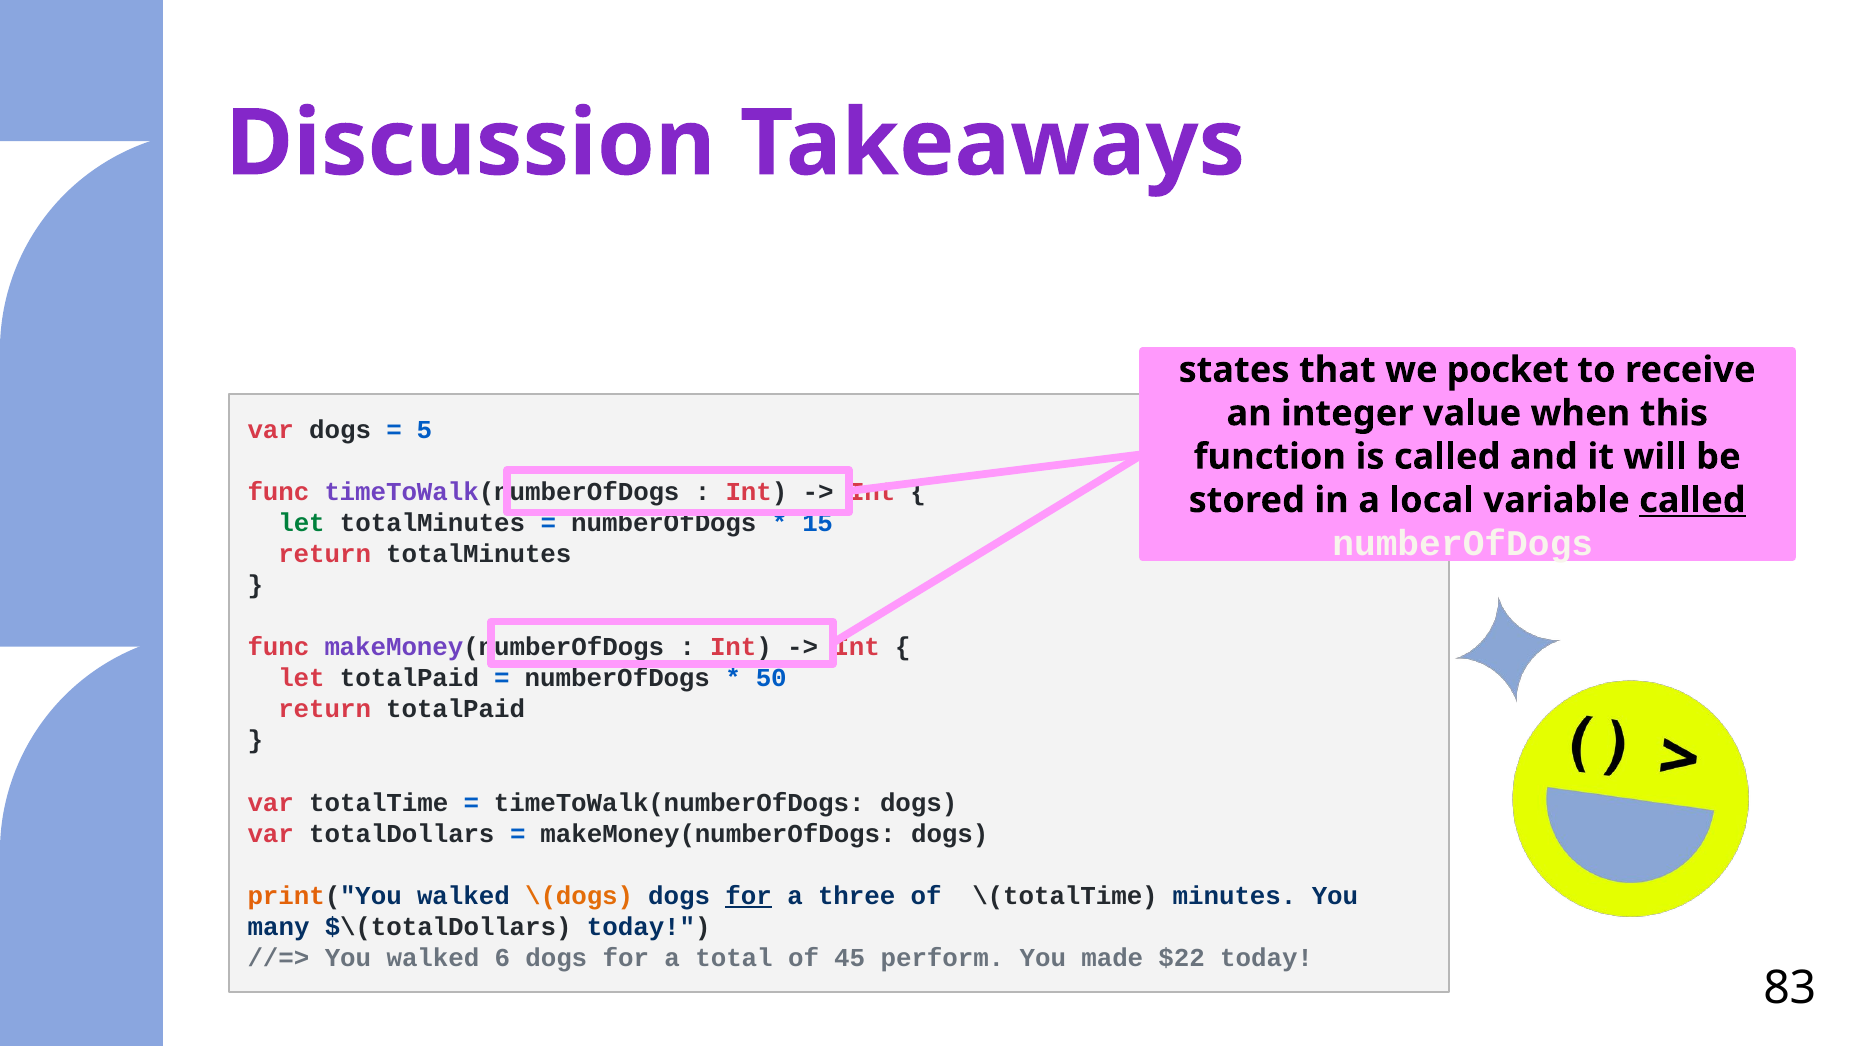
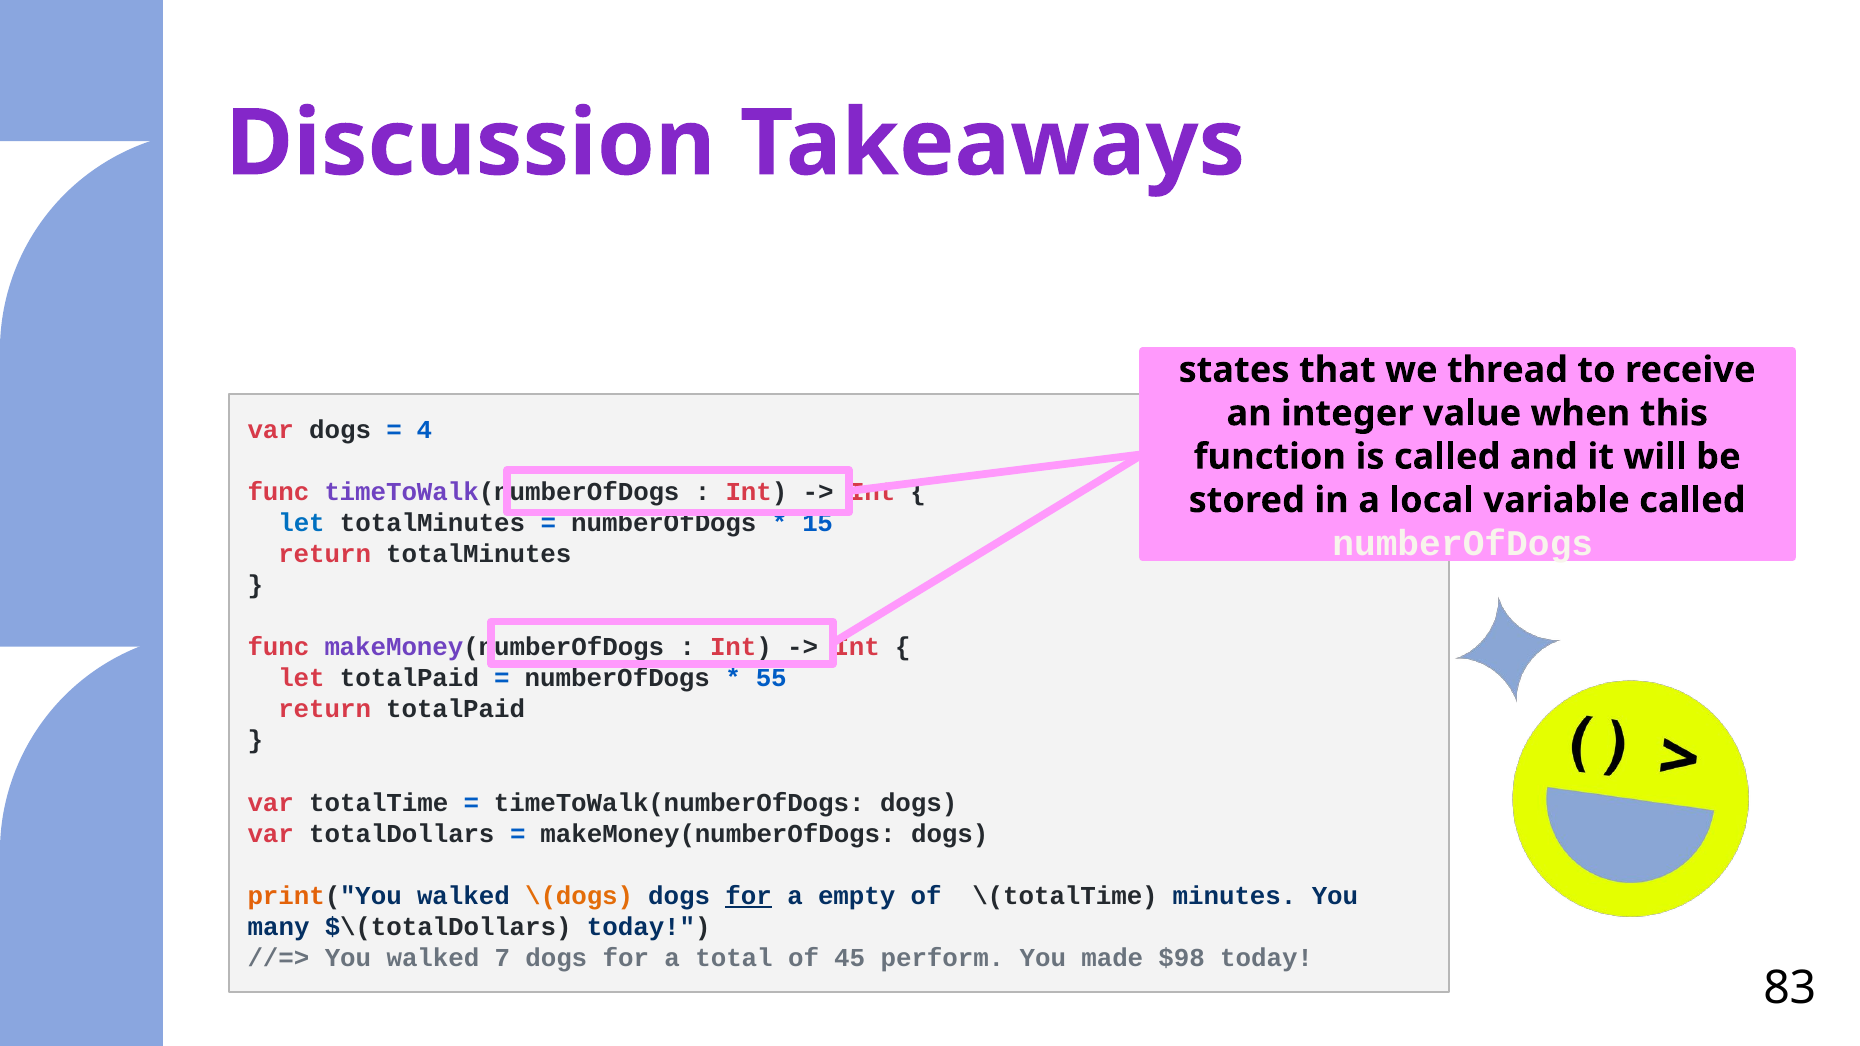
pocket: pocket -> thread (1508, 370)
5: 5 -> 4 (424, 430)
called underline: present -> none (1692, 500)
let colour: green -> blue (302, 523)
50: 50 -> 55 (771, 679)
three: three -> empty (857, 896)
6: 6 -> 7 (502, 958)
$22: $22 -> $98 (1182, 958)
